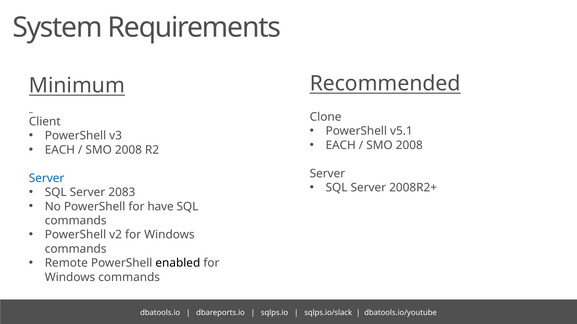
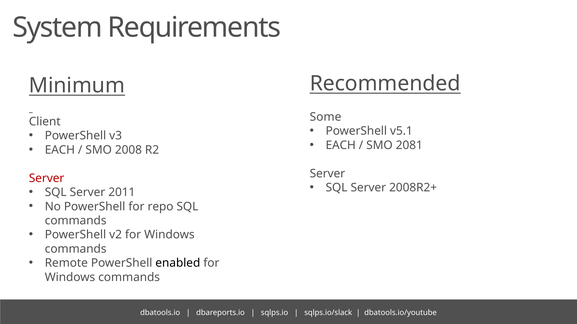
Clone: Clone -> Some (326, 117)
2008: 2008 -> 2081 (409, 145)
Server colour: blue -> red (47, 178)
2083: 2083 -> 2011 (122, 192)
have: have -> repo (161, 207)
